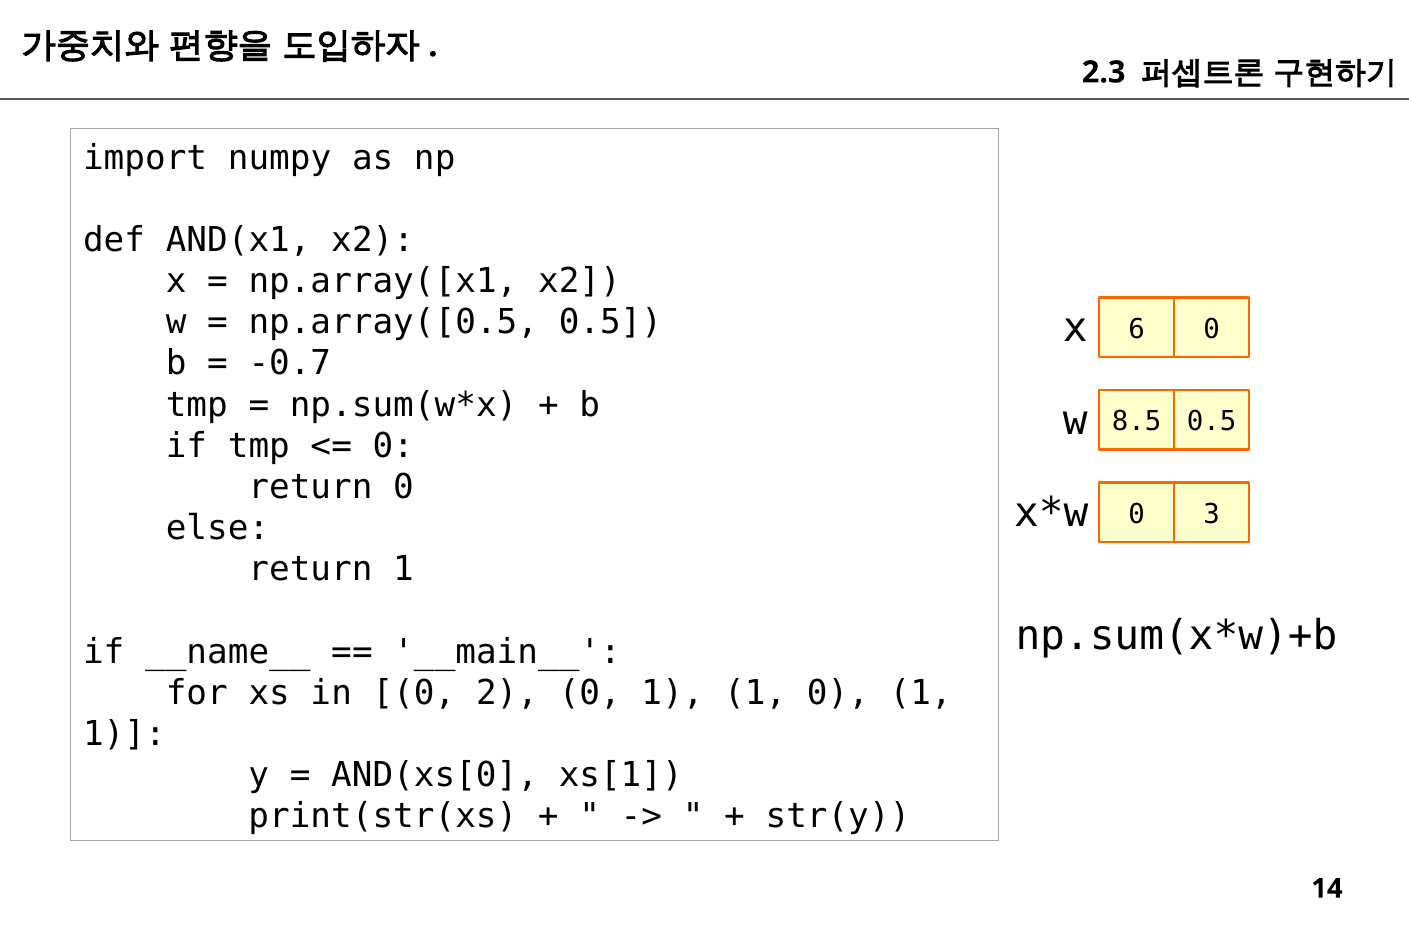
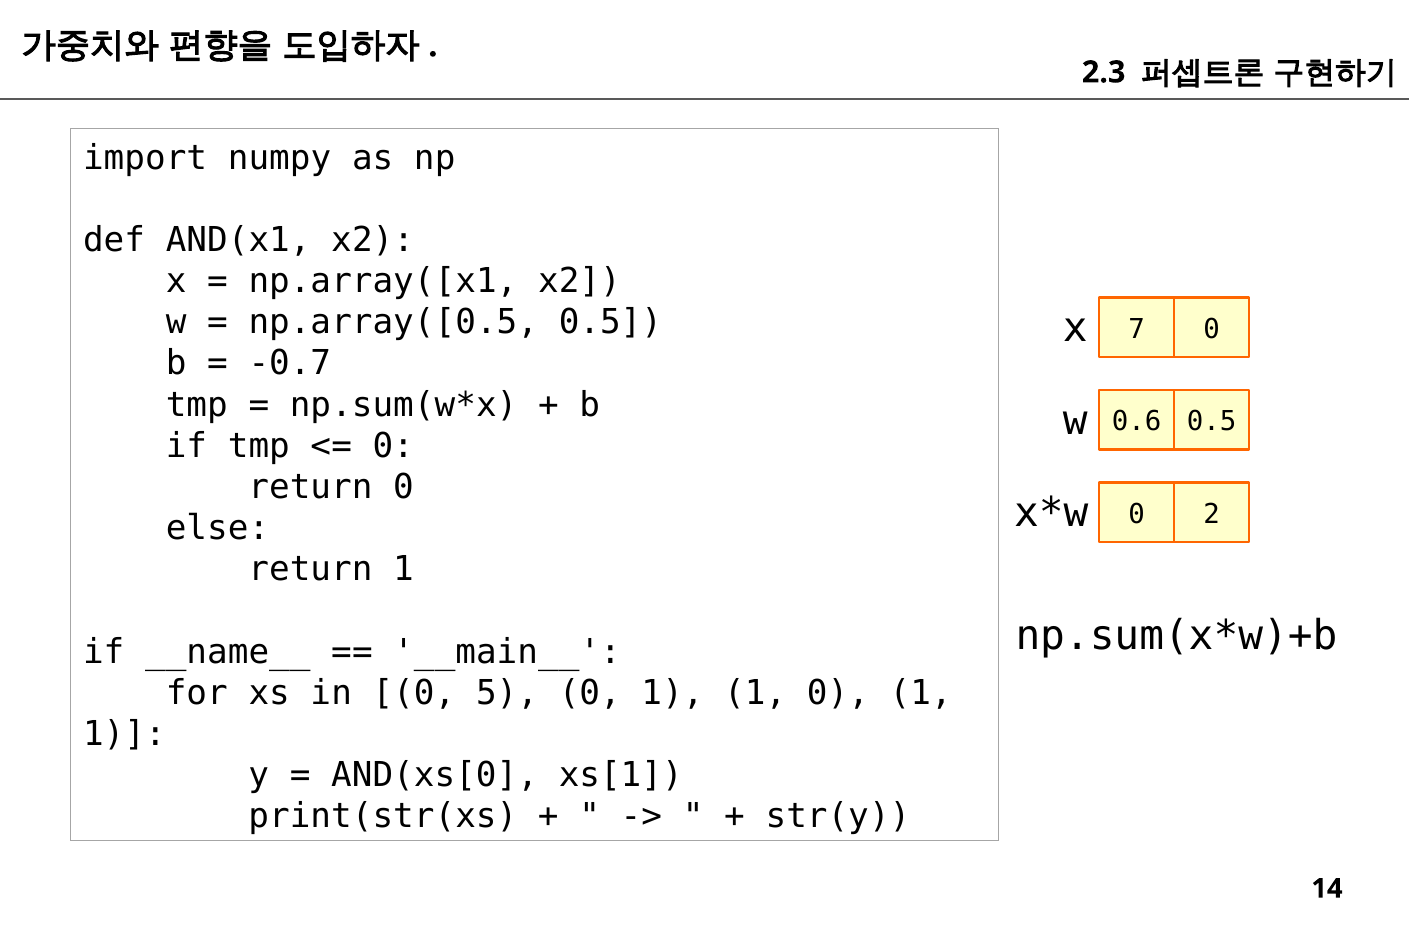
6: 6 -> 7 (1137, 329)
8.5: 8.5 -> 0.6 (1137, 421)
3: 3 -> 2 (1212, 514)
2: 2 -> 5 (507, 693)
